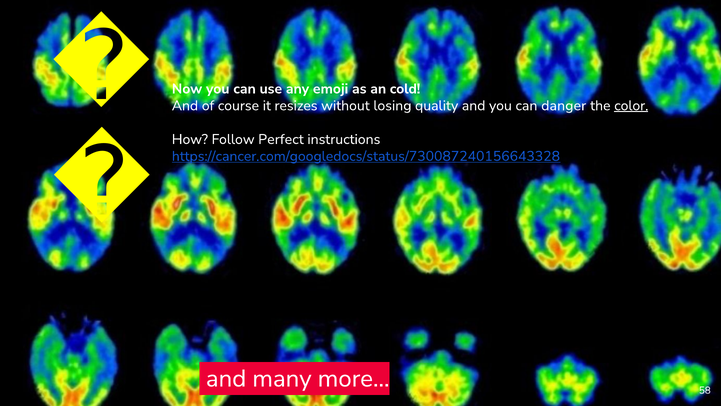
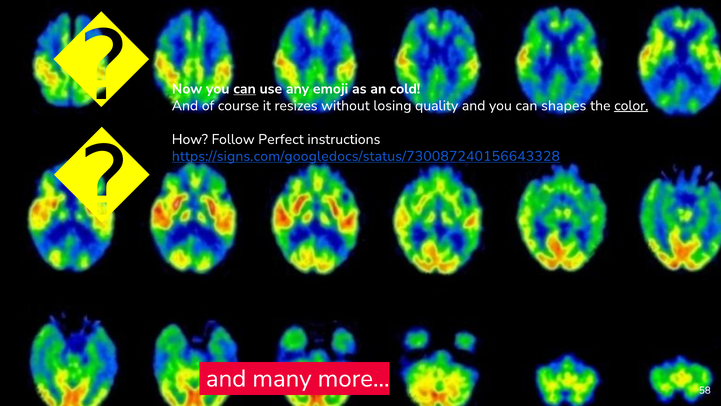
can underline: none -> present (245, 89)
danger: danger -> shapes (564, 106)
https://cancer.com/googledocs/status/730087240156643328: https://cancer.com/googledocs/status/730087240156643328 -> https://signs.com/googledocs/status/730087240156643328 (366, 156)
